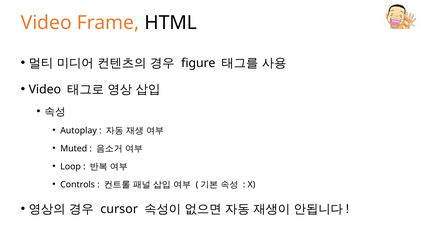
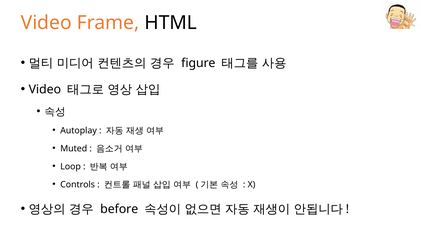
cursor: cursor -> before (119, 209)
